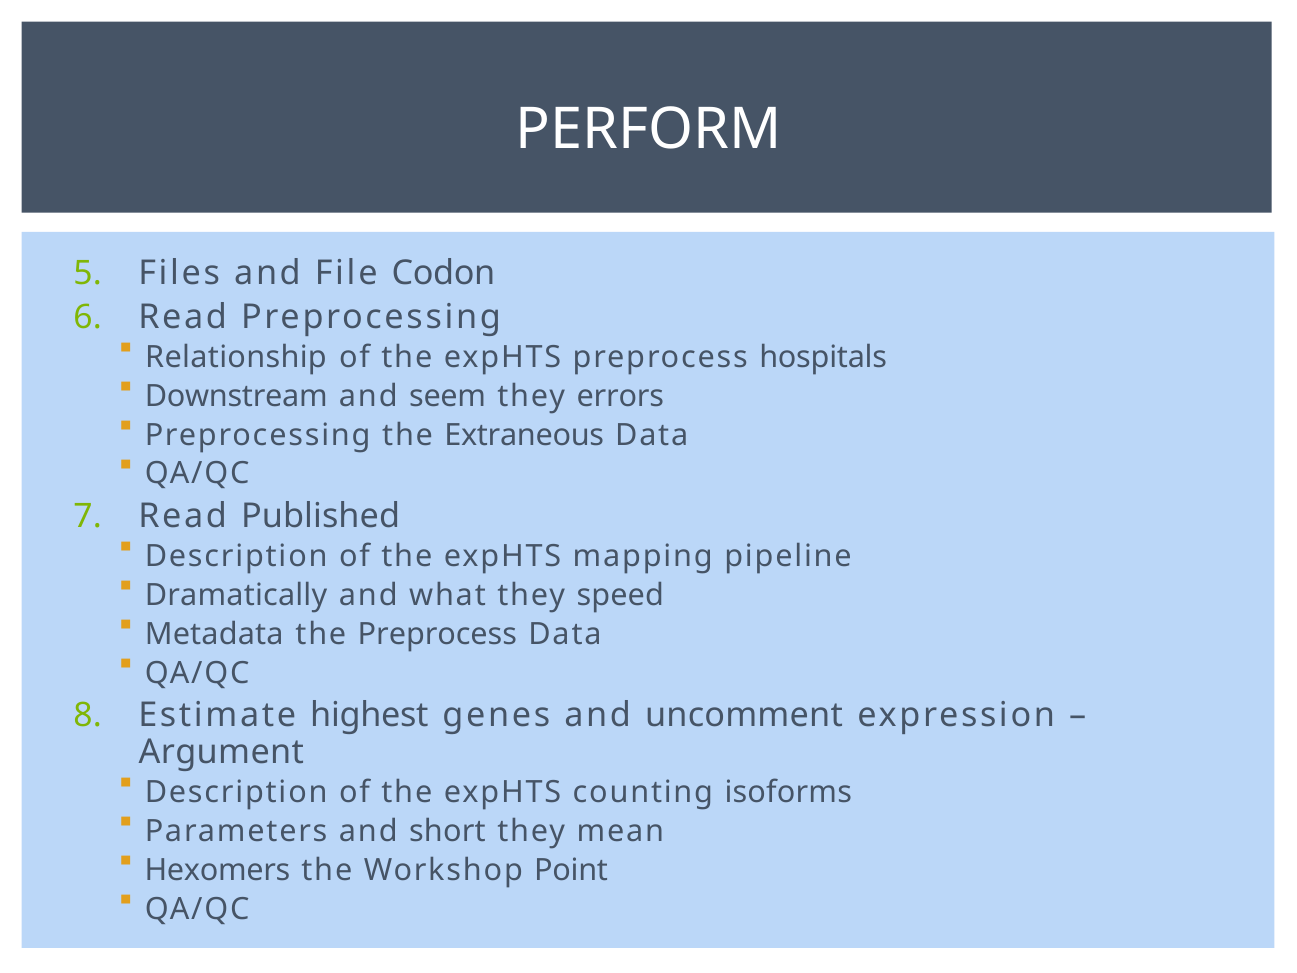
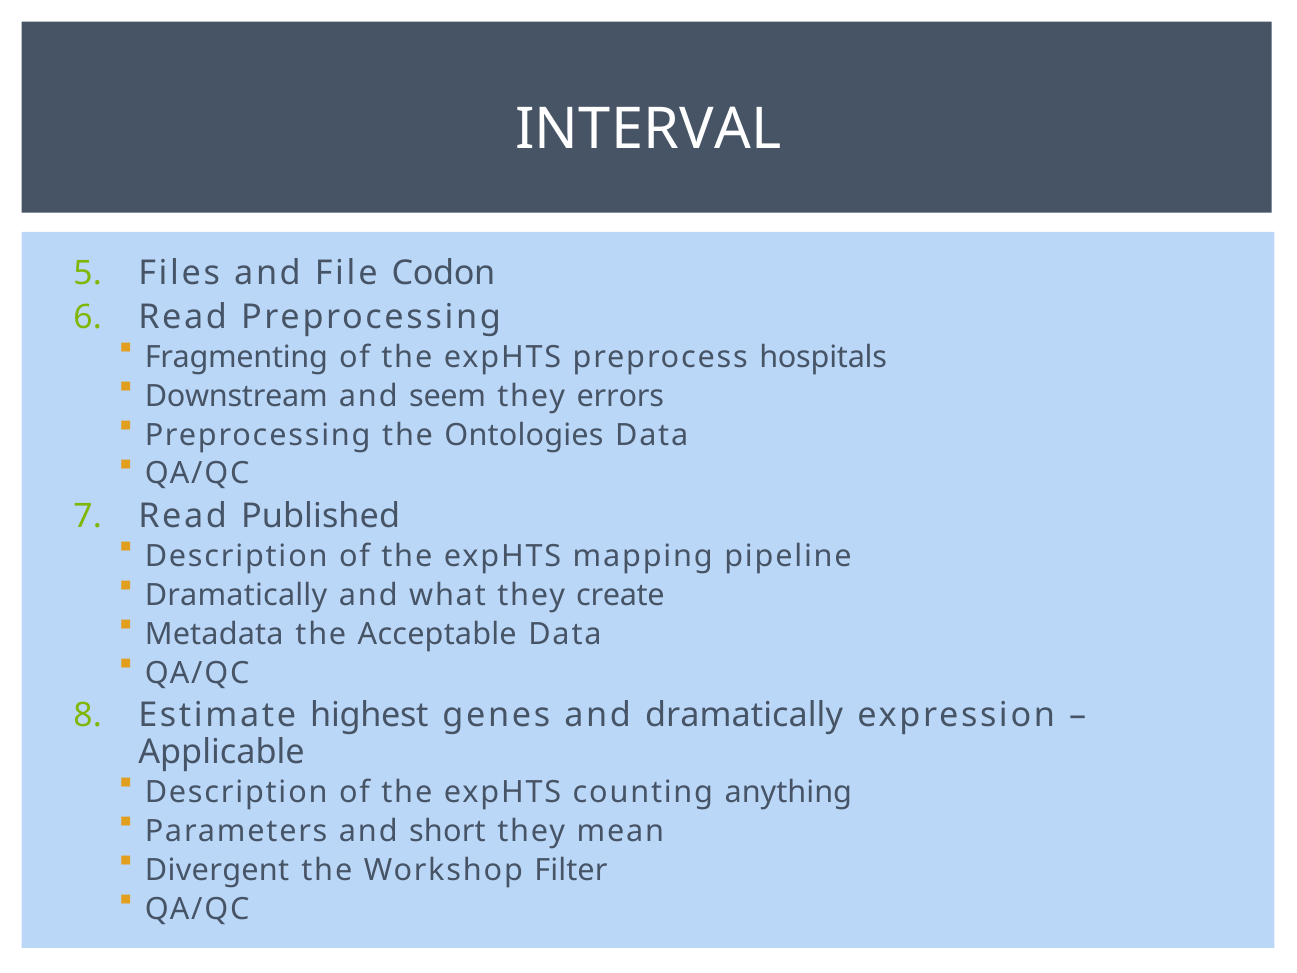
PERFORM: PERFORM -> INTERVAL (648, 129)
Relationship: Relationship -> Fragmenting (236, 357)
Extraneous: Extraneous -> Ontologies (524, 435)
speed: speed -> create (620, 595)
the Preprocess: Preprocess -> Acceptable (437, 634)
and uncomment: uncomment -> dramatically (744, 715)
Argument: Argument -> Applicable (222, 752)
isoforms: isoforms -> anything (788, 792)
Hexomers: Hexomers -> Divergent (217, 870)
Point: Point -> Filter (571, 870)
